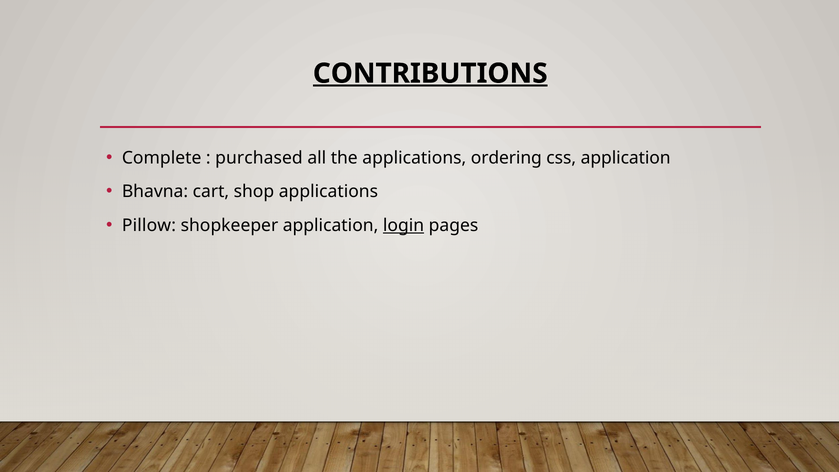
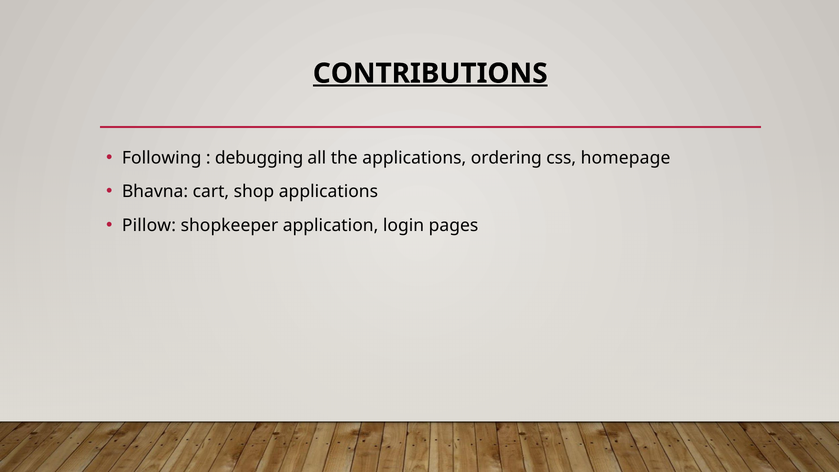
Complete: Complete -> Following (162, 158)
purchased: purchased -> debugging (259, 158)
css application: application -> homepage (626, 158)
login underline: present -> none (404, 226)
